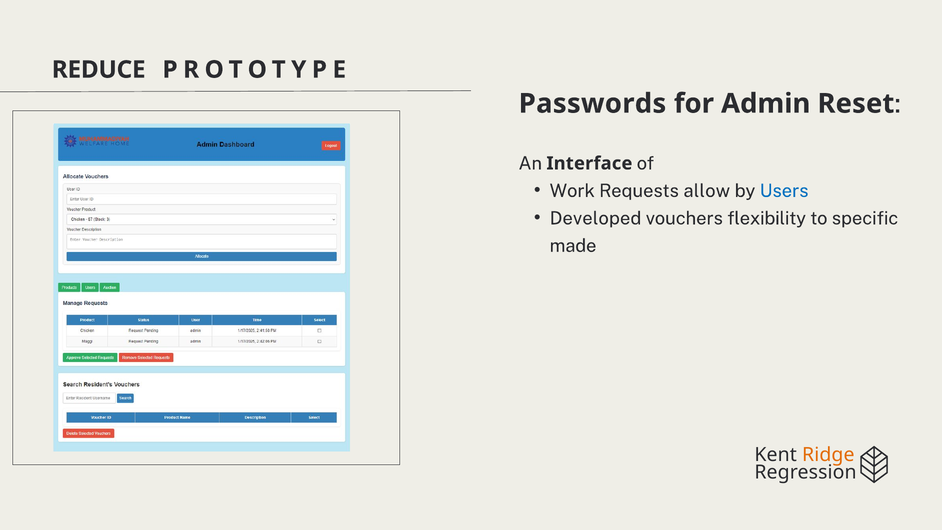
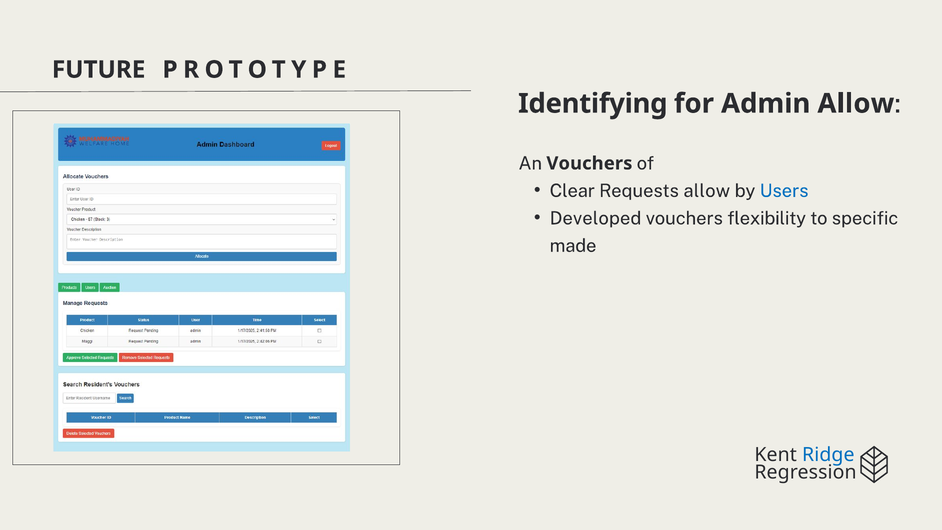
REDUCE: REDUCE -> FUTURE (99, 70)
Passwords: Passwords -> Identifying (593, 104)
Admin Reset: Reset -> Allow (856, 104)
An Interface: Interface -> Vouchers (589, 163)
Work: Work -> Clear (572, 191)
Ridge colour: orange -> blue (828, 455)
